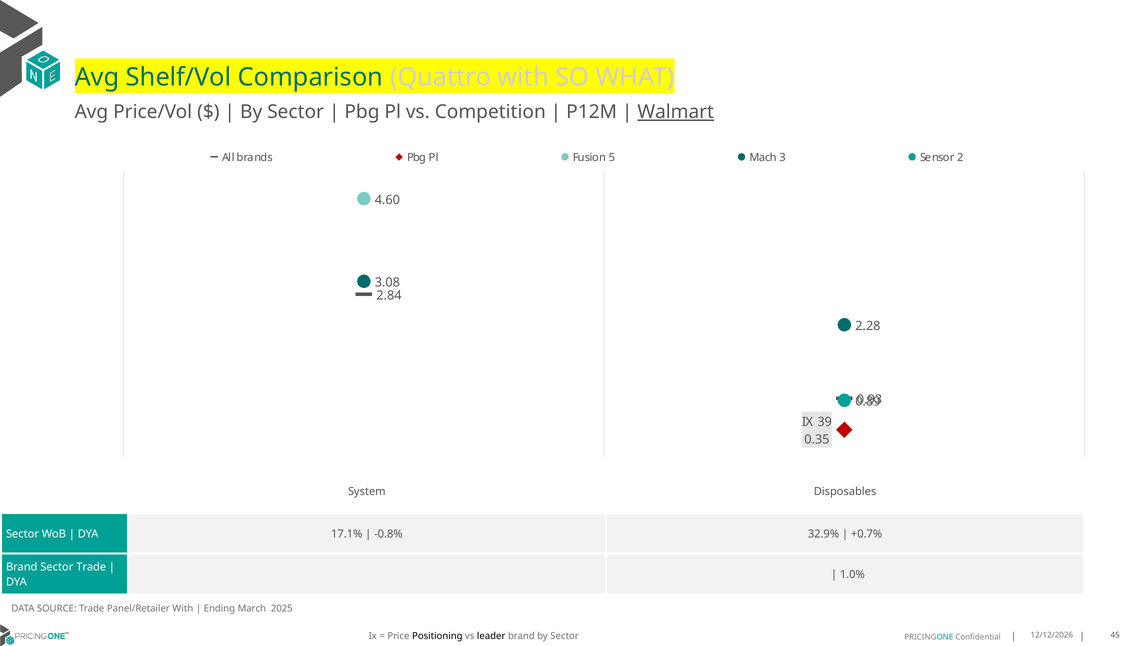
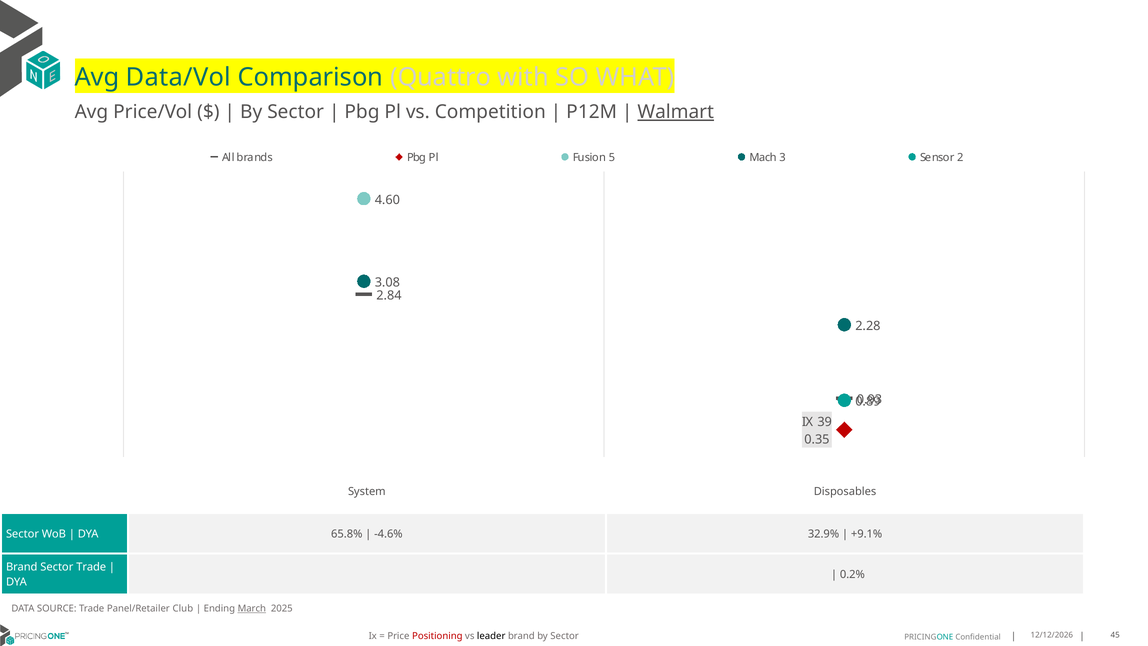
Shelf/Vol: Shelf/Vol -> Data/Vol (178, 77)
17.1%: 17.1% -> 65.8% (347, 534)
-0.8%: -0.8% -> -4.6% (388, 534)
+0.7%: +0.7% -> +9.1% (867, 534)
1.0%: 1.0% -> 0.2% (852, 574)
Panel/Retailer With: With -> Club (183, 608)
March underline: none -> present (252, 608)
Positioning colour: black -> red (437, 636)
